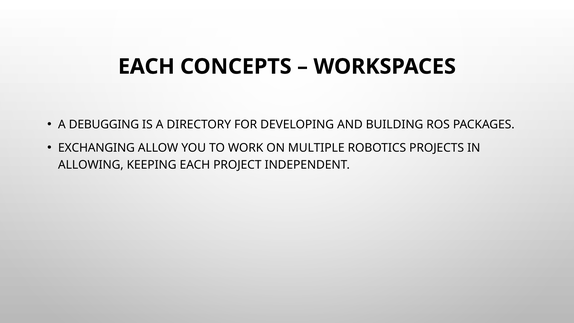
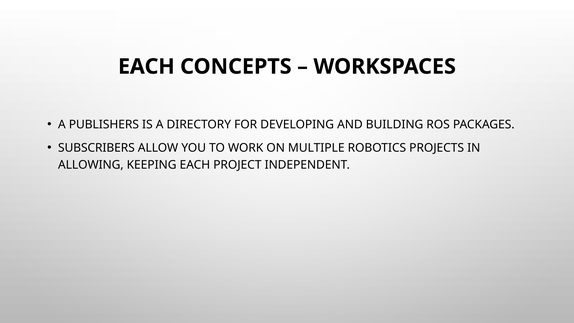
DEBUGGING: DEBUGGING -> PUBLISHERS (104, 124)
EXCHANGING: EXCHANGING -> SUBSCRIBERS (96, 148)
